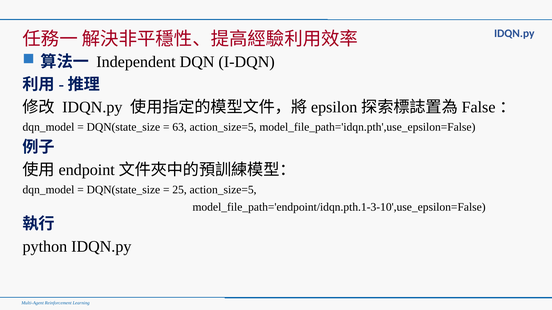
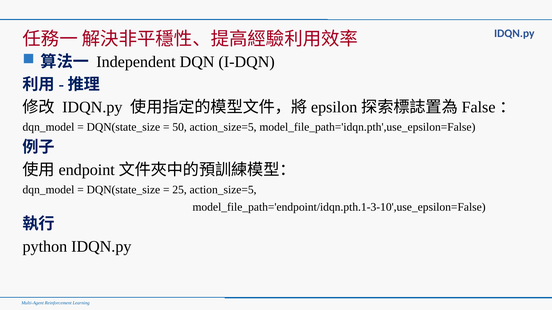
63: 63 -> 50 (180, 127)
